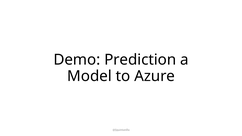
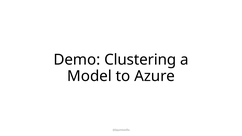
Prediction: Prediction -> Clustering (140, 60)
